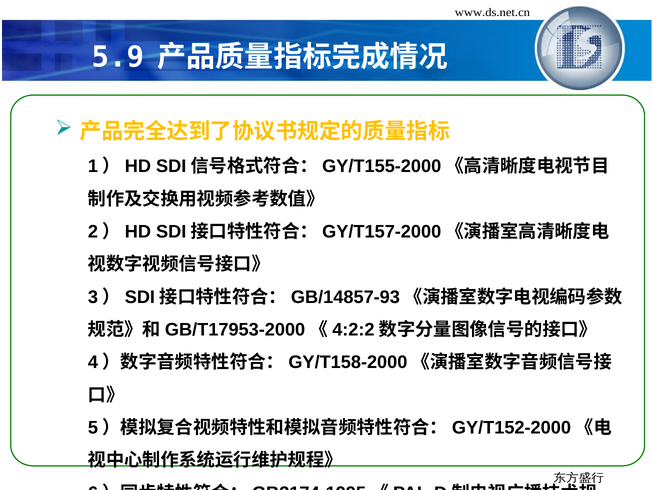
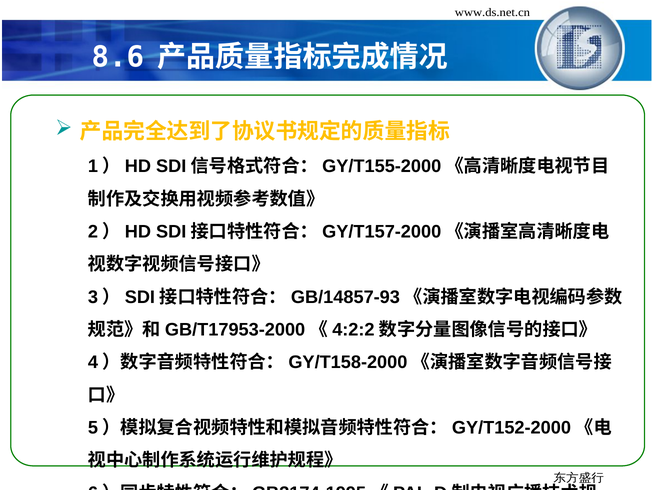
5.9: 5.9 -> 8.6 (118, 57)
